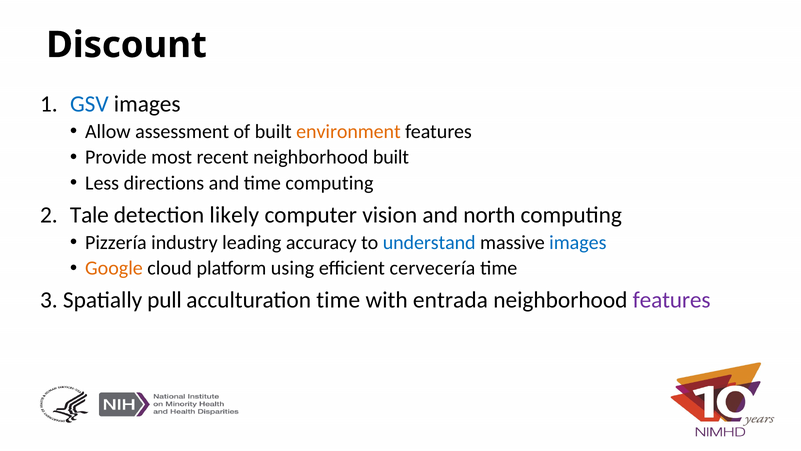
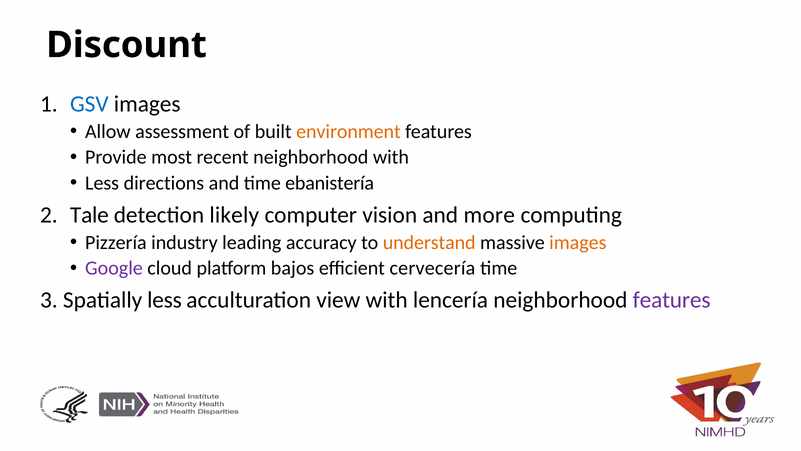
neighborhood built: built -> with (391, 157)
time computing: computing -> ebanistería (330, 183)
north: north -> more (489, 215)
understand colour: blue -> orange (429, 242)
images colour: blue -> orange (578, 242)
Google colour: orange -> purple (114, 268)
using: using -> bajos (293, 268)
Spatially pull: pull -> less (164, 300)
acculturation time: time -> view (338, 300)
entrada: entrada -> lencería (451, 300)
